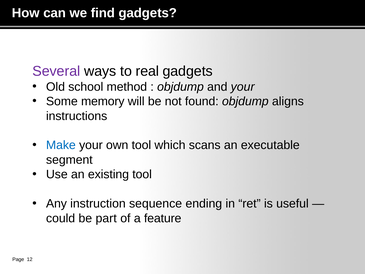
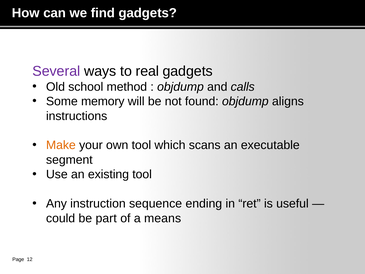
and your: your -> calls (243, 87)
Make colour: blue -> orange (61, 145)
feature: feature -> means (163, 218)
